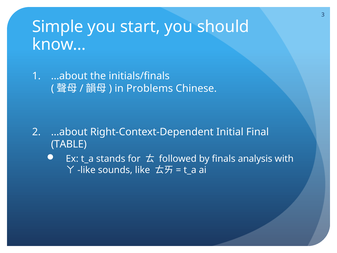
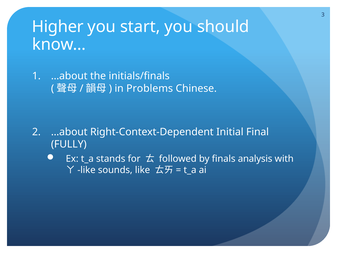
Simple: Simple -> Higher (58, 27)
TABLE: TABLE -> FULLY (69, 144)
